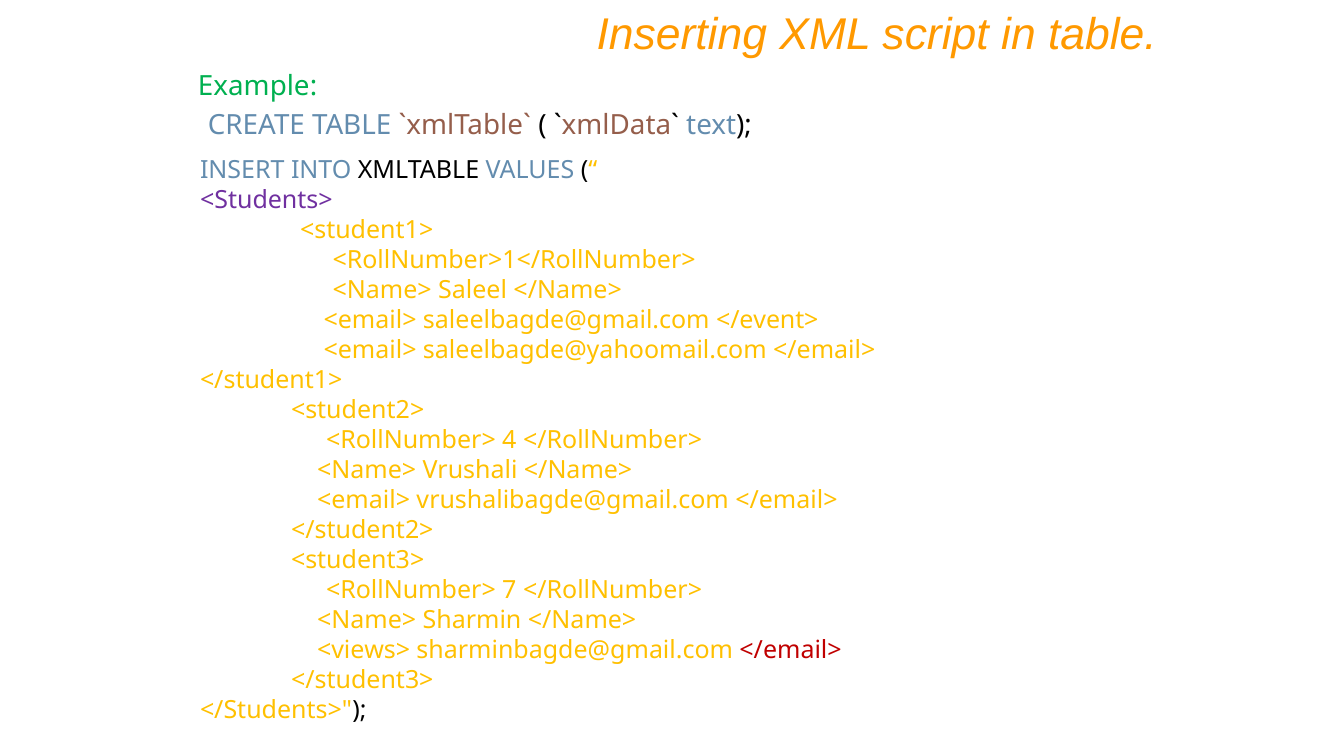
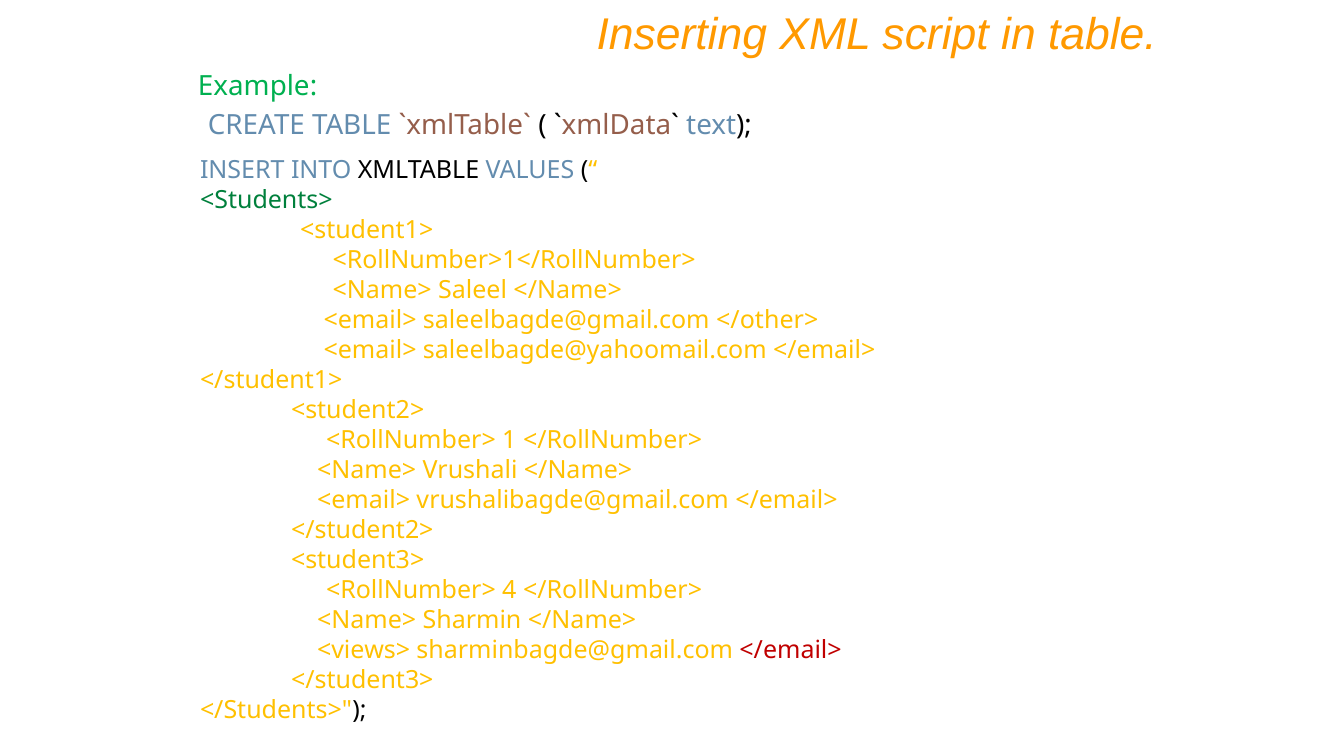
<Students> colour: purple -> green (266, 200)
</event>: </event> -> </other> (767, 320)
4: 4 -> 1 (509, 440)
7: 7 -> 4 (509, 590)
